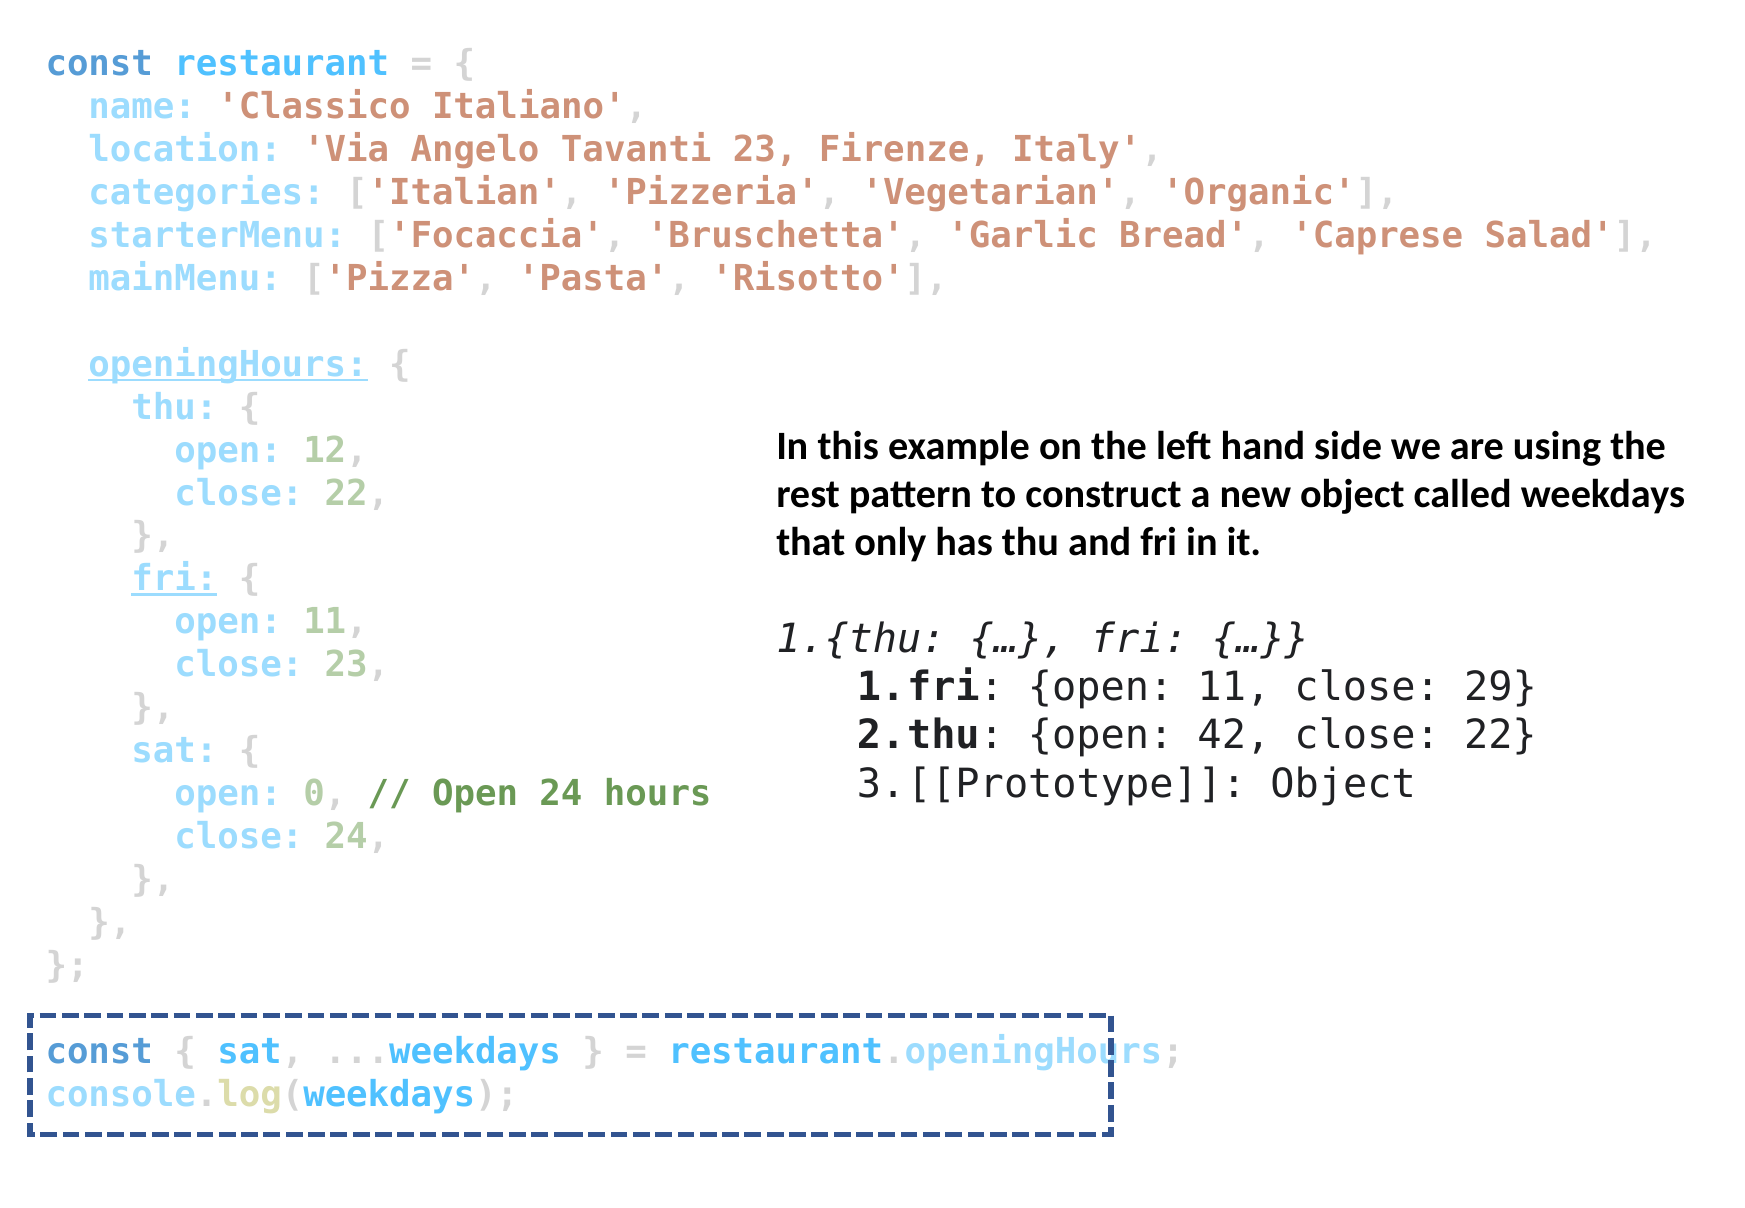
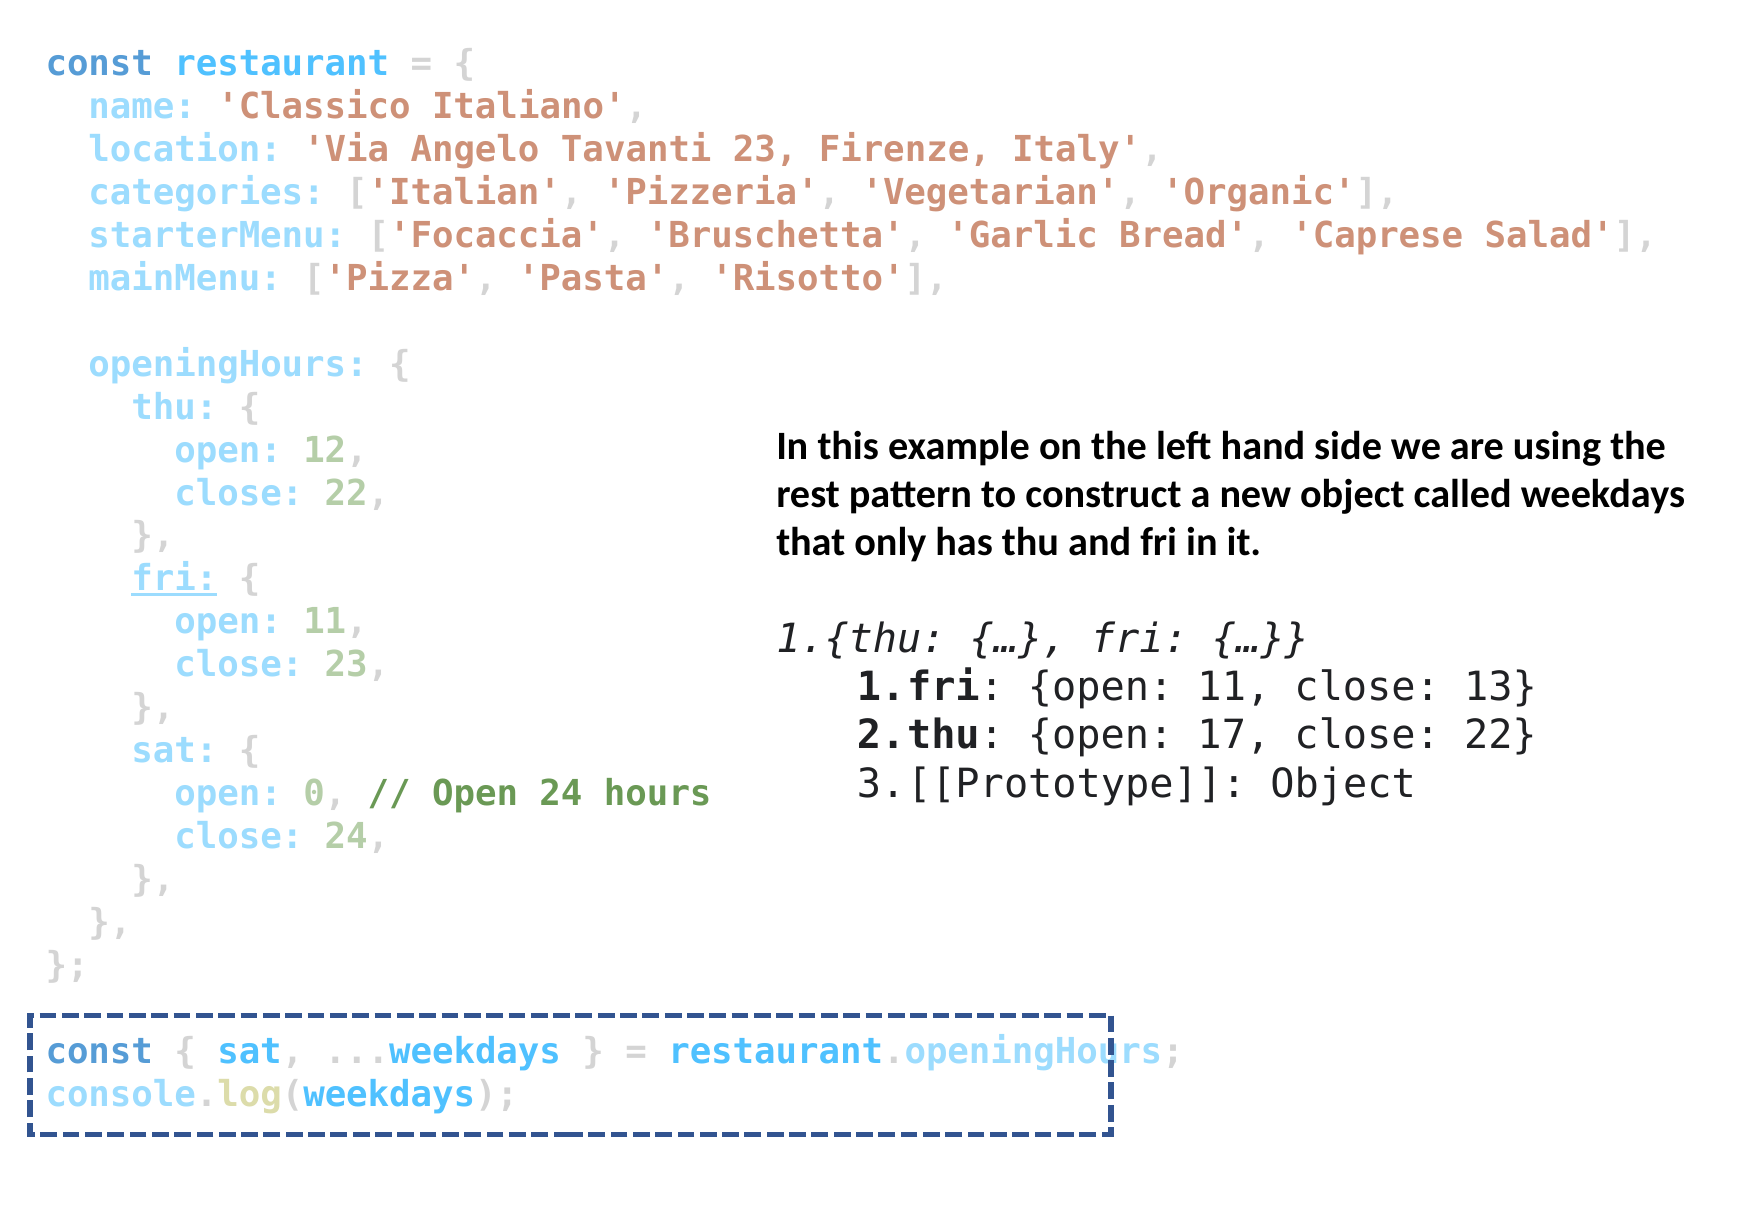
openingHours underline: present -> none (228, 364)
29: 29 -> 13 (1500, 687)
42: 42 -> 17 (1234, 736)
